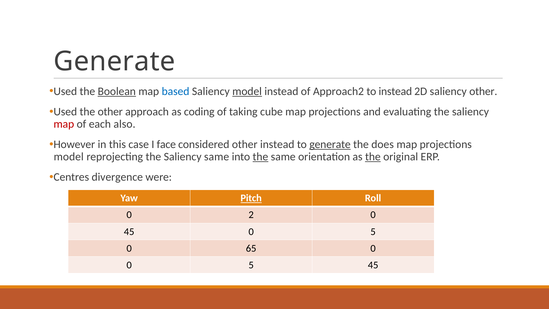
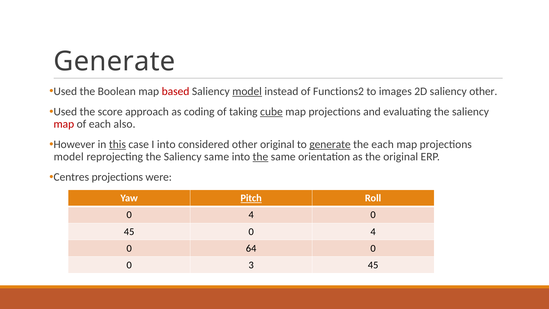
Boolean underline: present -> none (117, 91)
based colour: blue -> red (176, 91)
Approach2: Approach2 -> Functions2 (338, 91)
to instead: instead -> images (395, 91)
the other: other -> score (110, 112)
cube underline: none -> present (271, 112)
this underline: none -> present (117, 144)
I face: face -> into (166, 144)
other instead: instead -> original (277, 144)
the does: does -> each (383, 144)
the underline: present -> none (373, 157)
Centres divergence: divergence -> projections (117, 177)
2: 2 -> 4 (251, 215)
45 0 5: 5 -> 4 (373, 231)
65: 65 -> 64 (251, 248)
5: 5 -> 3 (251, 265)
